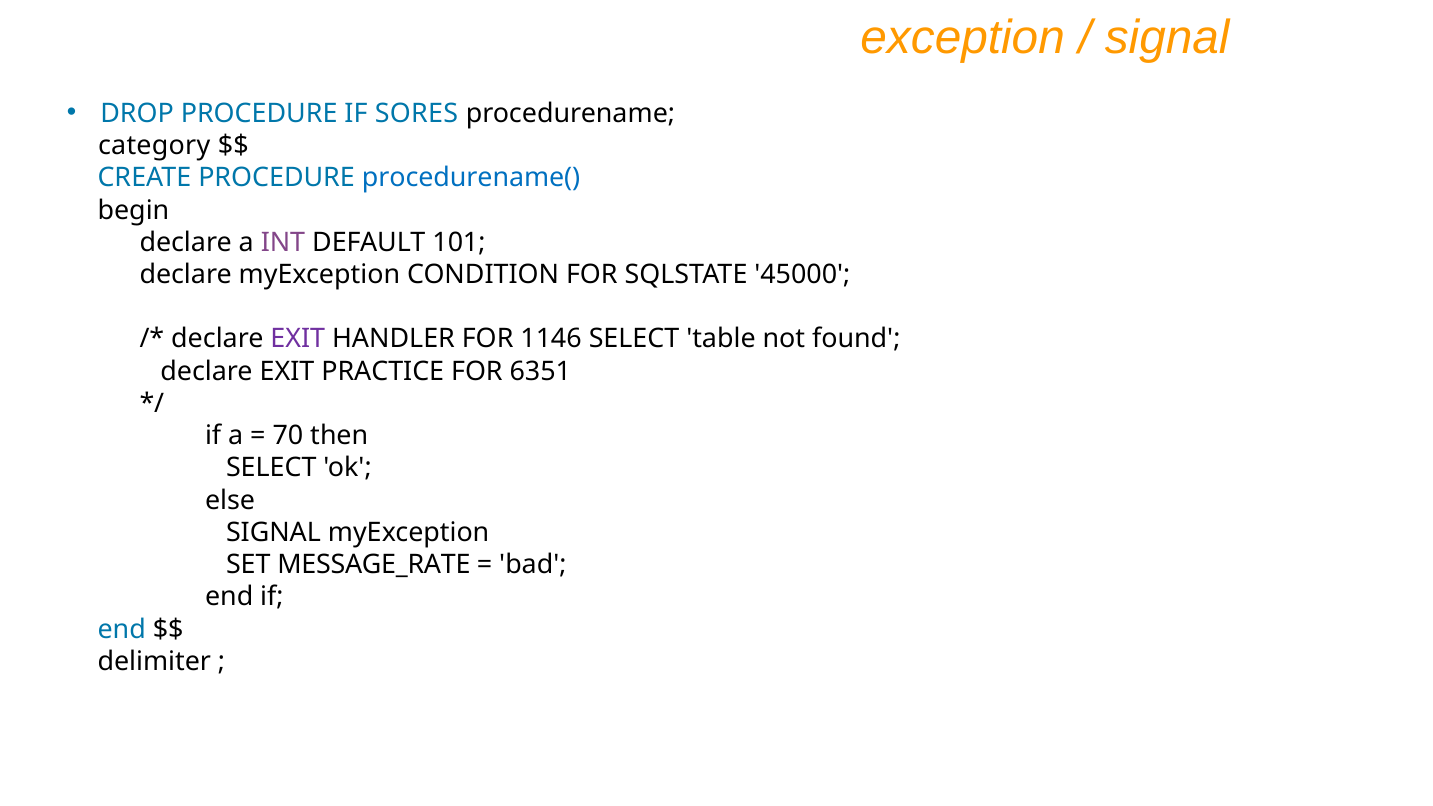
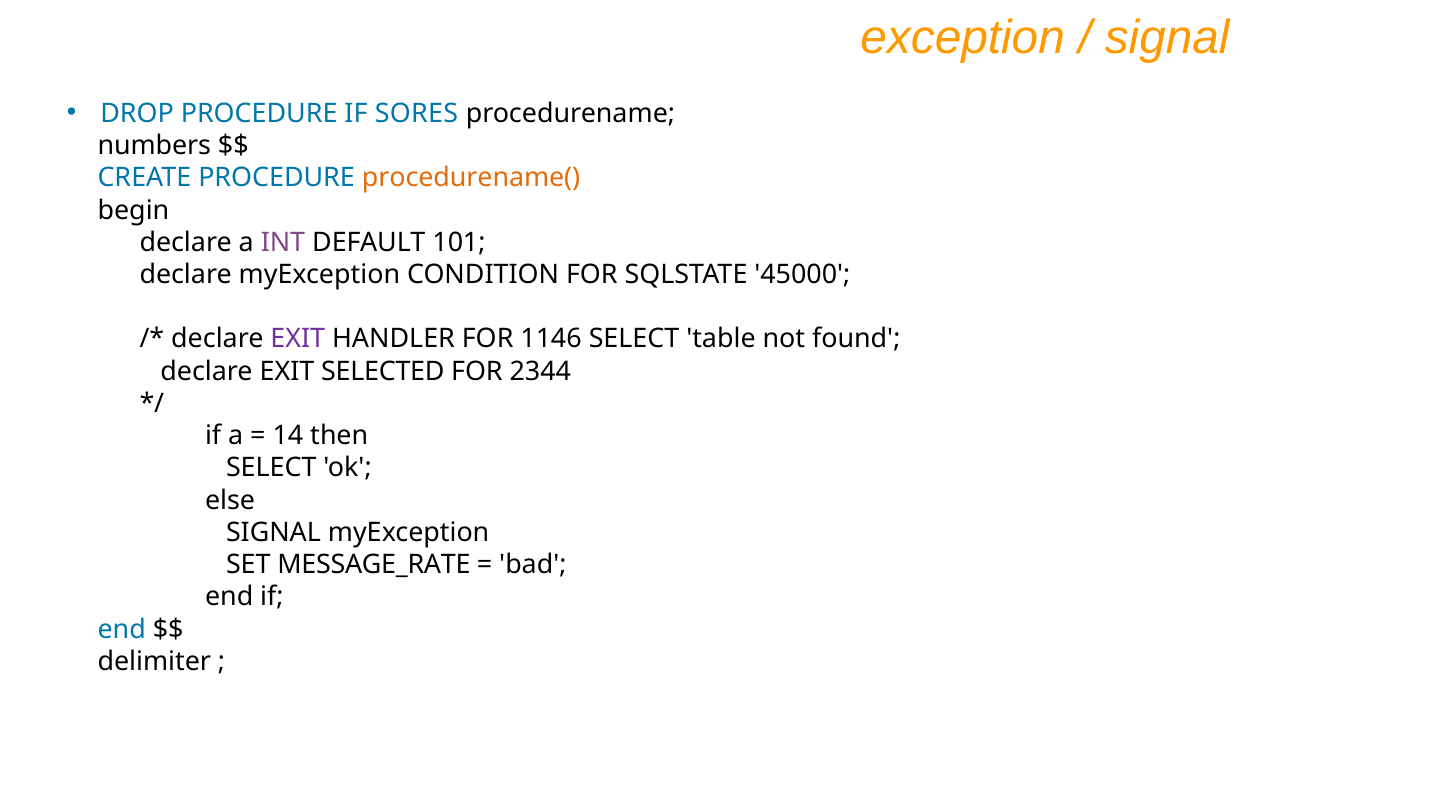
category: category -> numbers (154, 146)
procedurename( colour: blue -> orange (471, 178)
PRACTICE: PRACTICE -> SELECTED (383, 371)
6351: 6351 -> 2344 (540, 371)
70: 70 -> 14 (288, 436)
